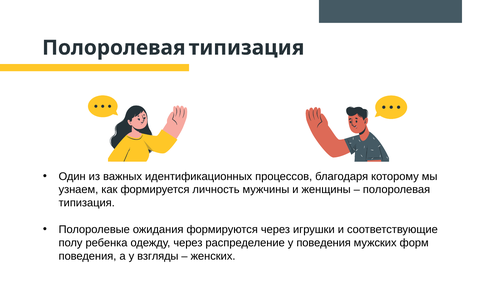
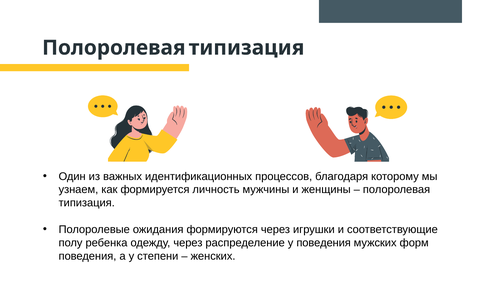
взгляды: взгляды -> степени (158, 256)
